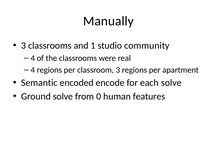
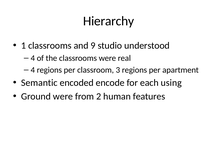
Manually: Manually -> Hierarchy (109, 21)
3: 3 -> 1 (24, 46)
1: 1 -> 9 (93, 46)
community: community -> understood (147, 46)
each solve: solve -> using (171, 83)
Ground solve: solve -> were (63, 96)
0: 0 -> 2 (99, 96)
